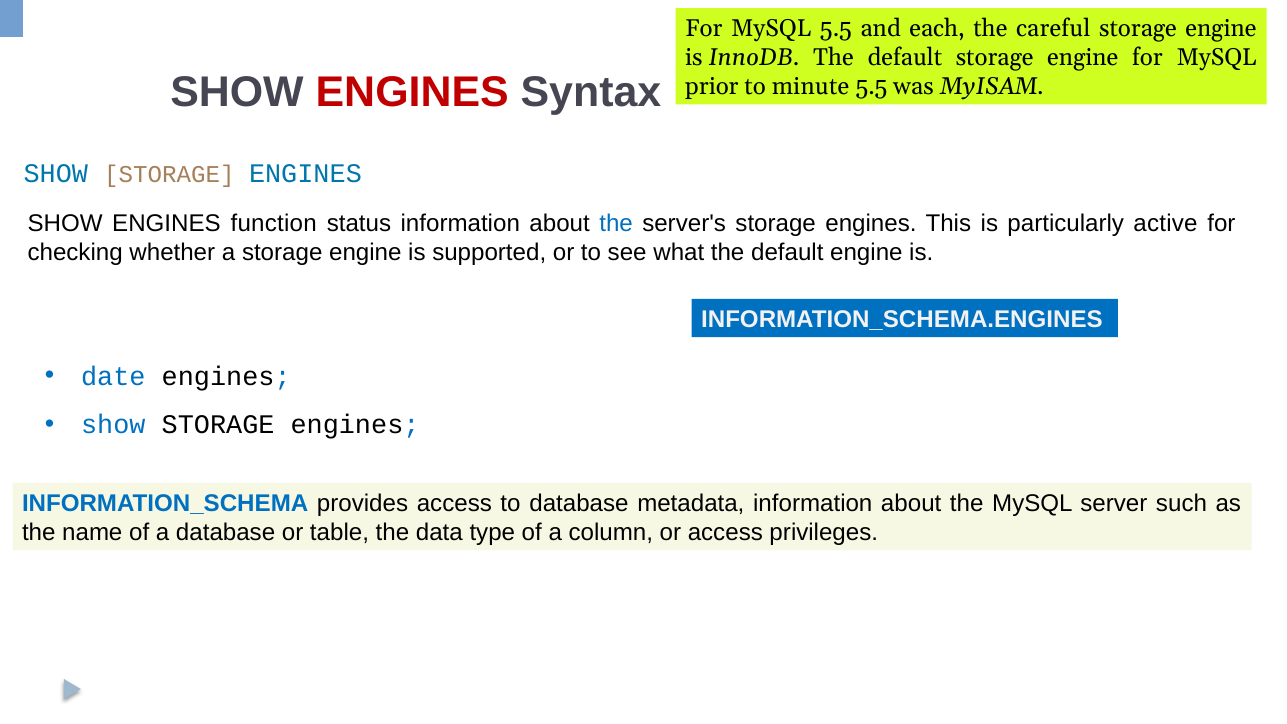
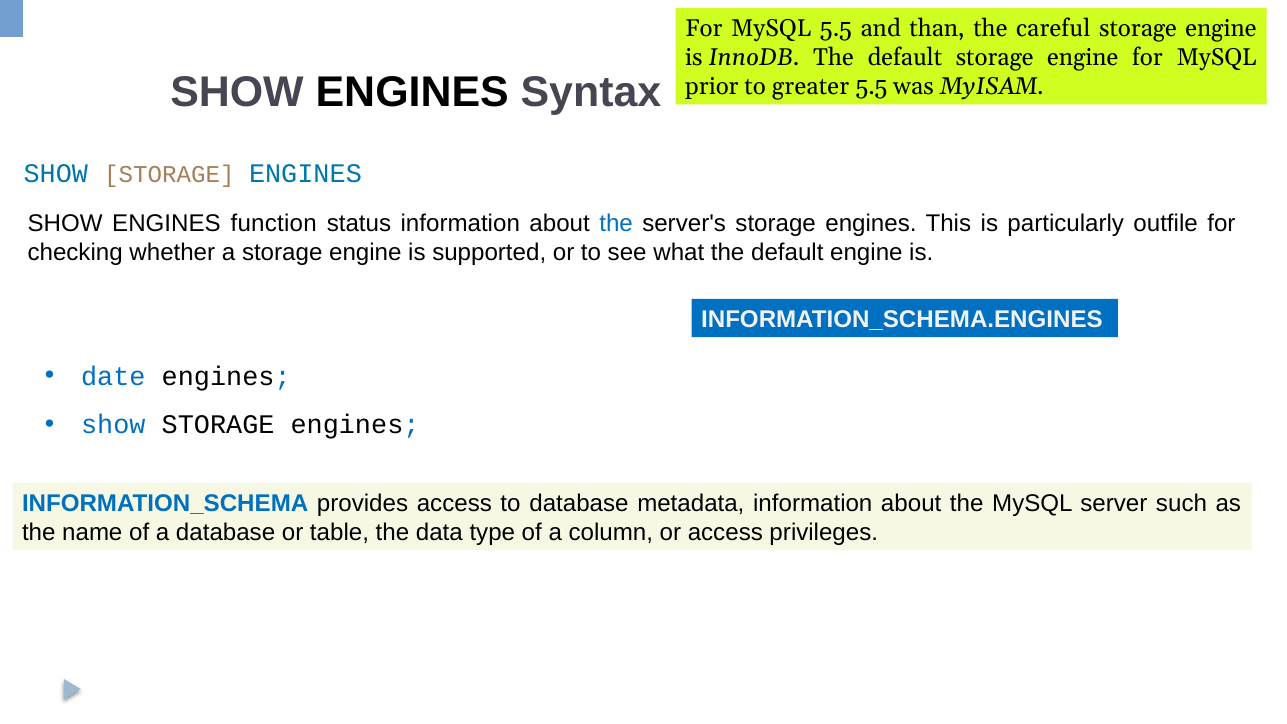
each: each -> than (937, 29)
ENGINES colour: red -> black (412, 93)
minute: minute -> greater (811, 87)
active: active -> outfile (1166, 223)
